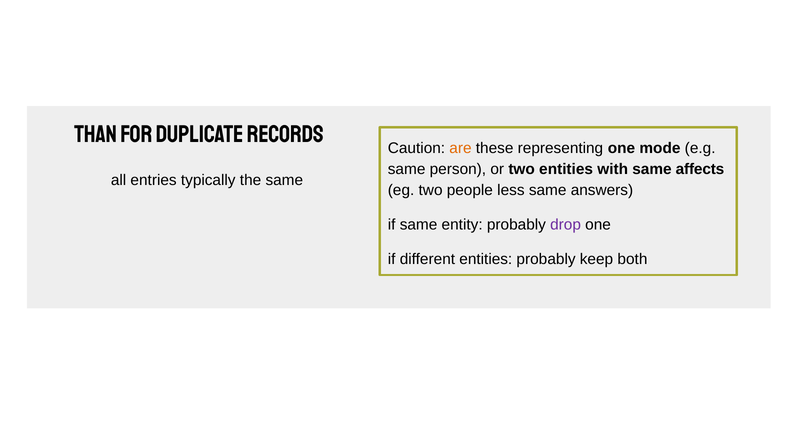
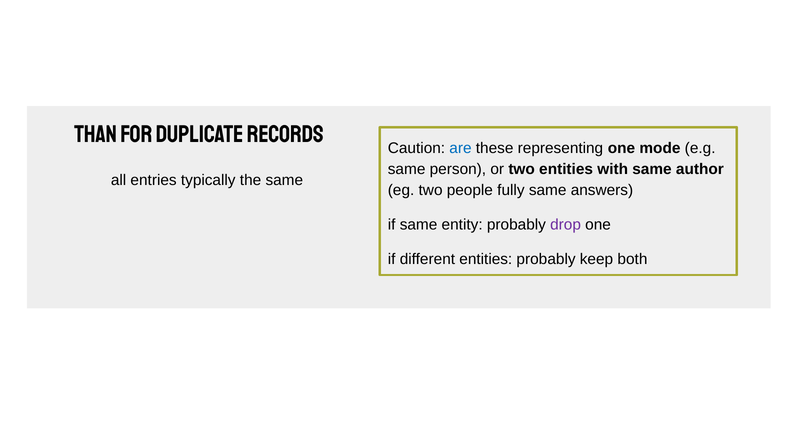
are colour: orange -> blue (460, 148)
affects: affects -> author (700, 169)
less: less -> fully (511, 191)
